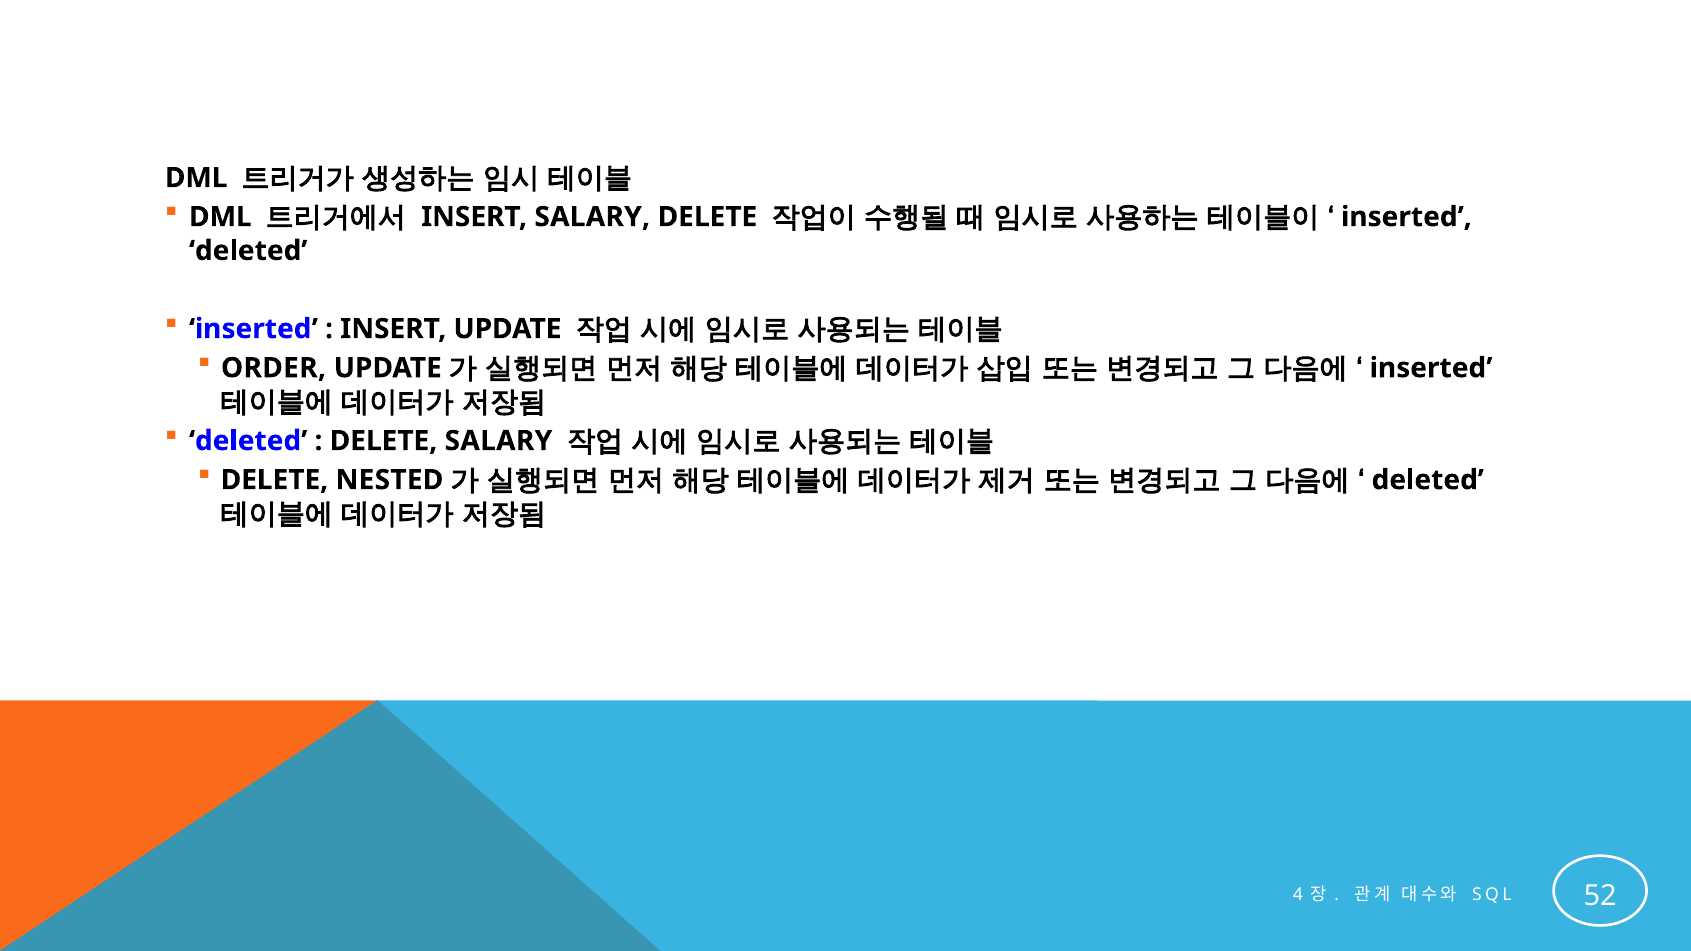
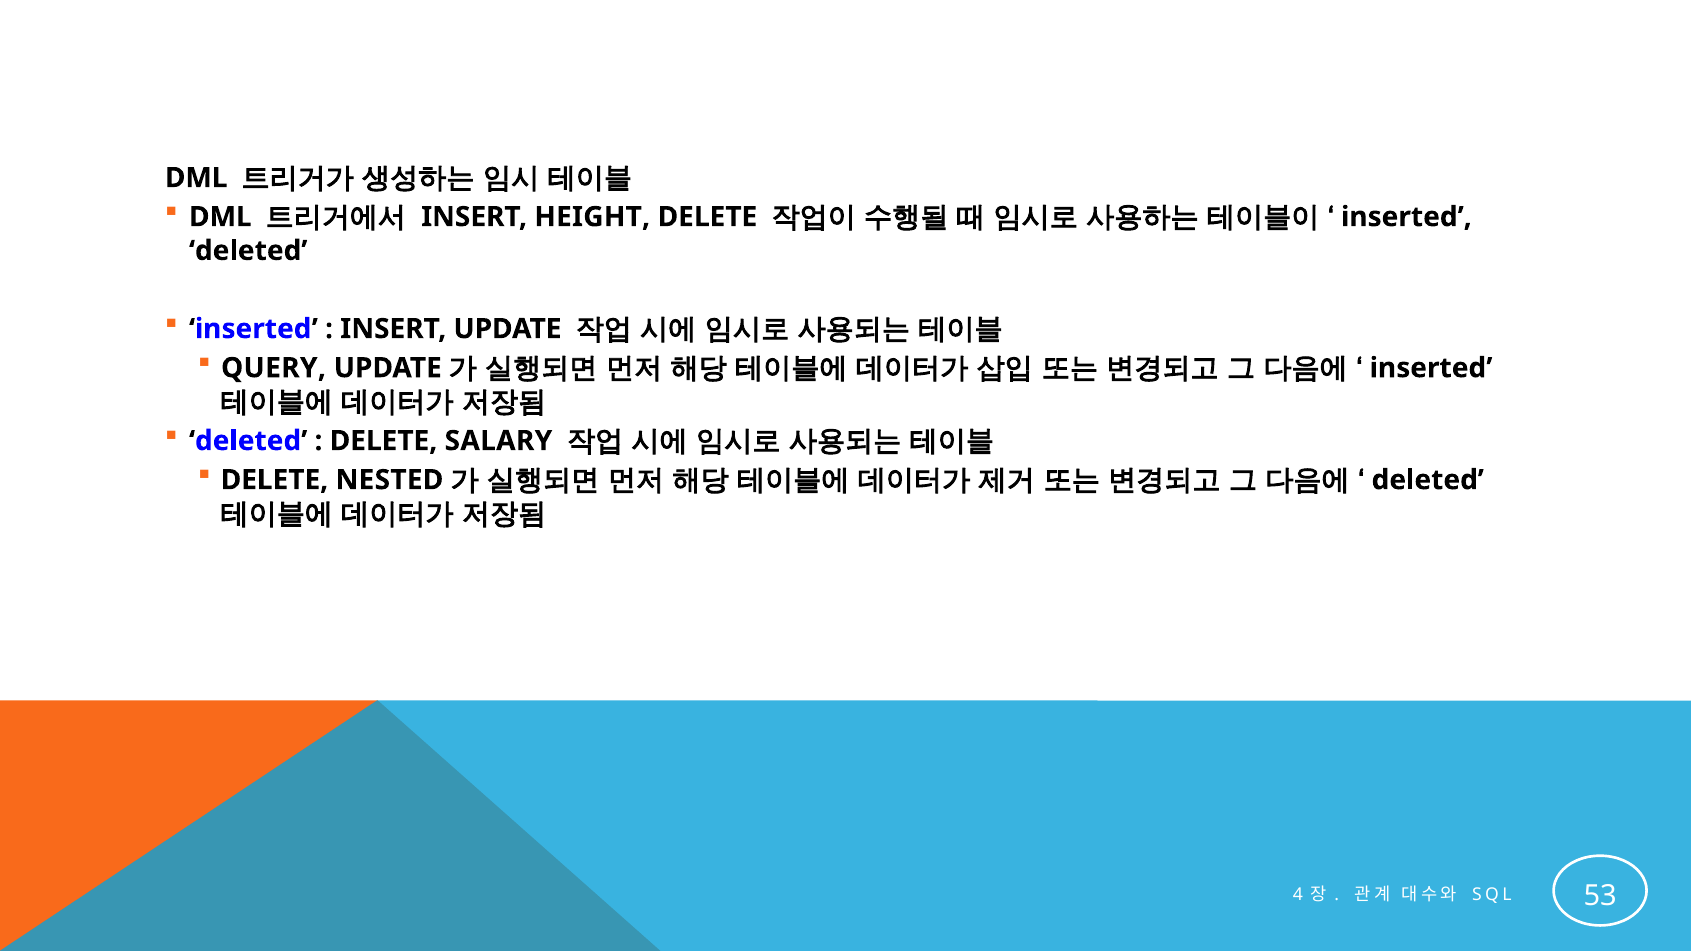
INSERT SALARY: SALARY -> HEIGHT (592, 217)
ORDER: ORDER -> QUERY (273, 368)
52: 52 -> 53 (1600, 896)
